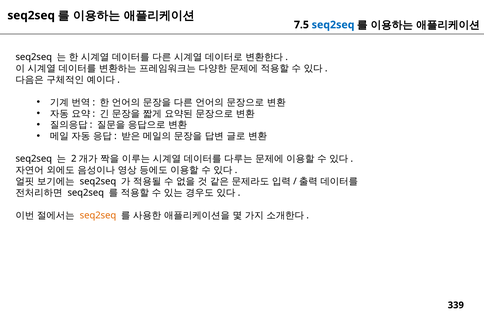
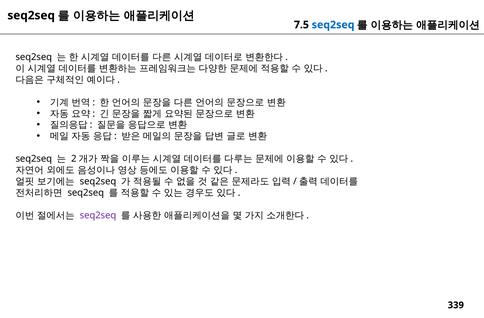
seq2seq colour: orange -> purple (98, 215)
